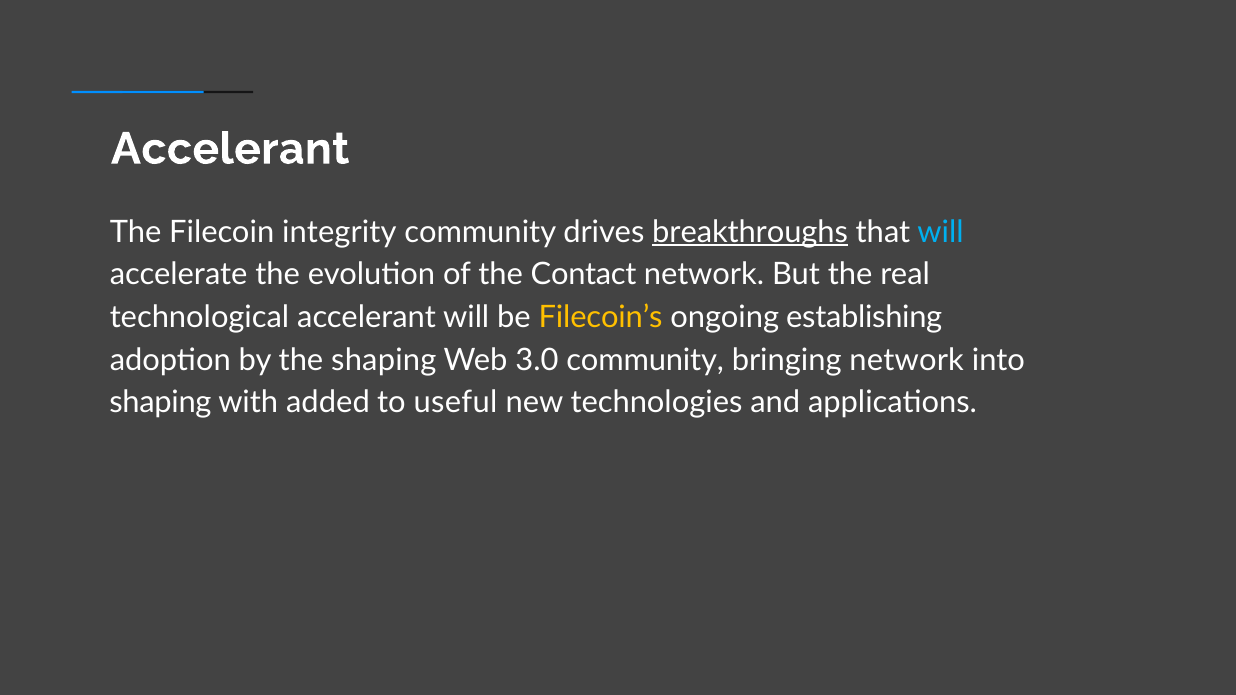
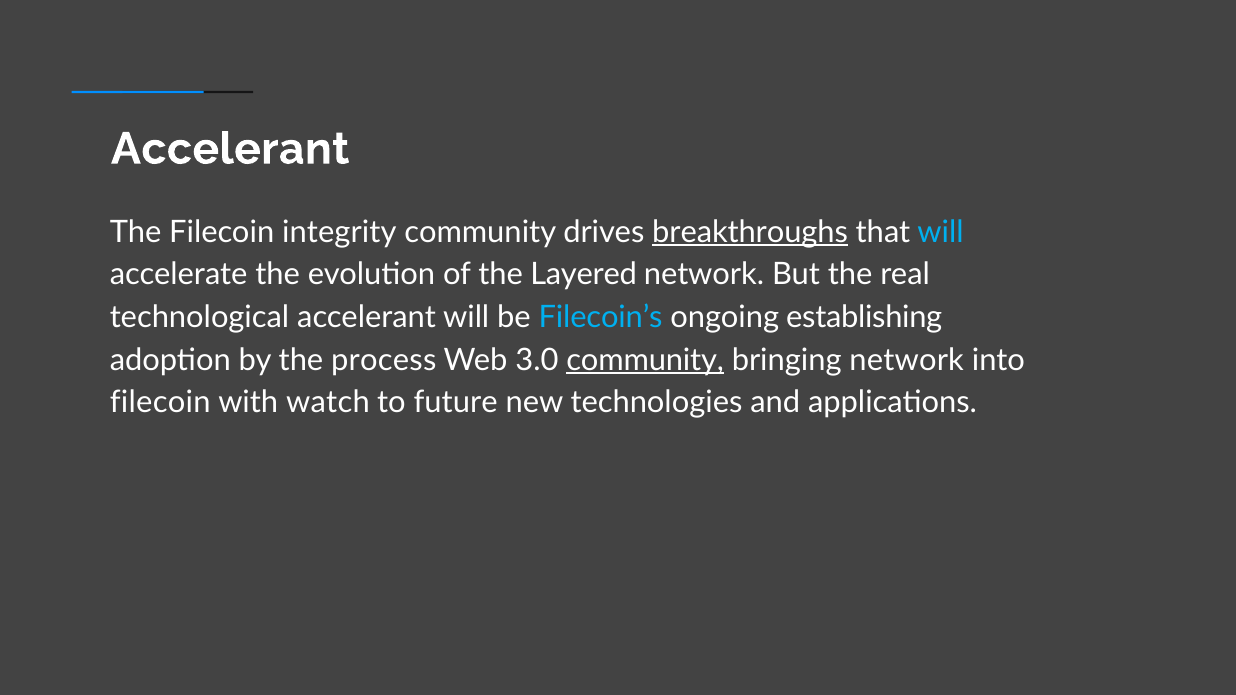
Contact: Contact -> Layered (584, 275)
Filecoin’s colour: yellow -> light blue (601, 317)
the shaping: shaping -> process (384, 360)
community underline: none -> present (645, 360)
shaping: shaping -> filecoin (160, 403)
added: added -> watch (328, 403)
useful: useful -> future (456, 403)
